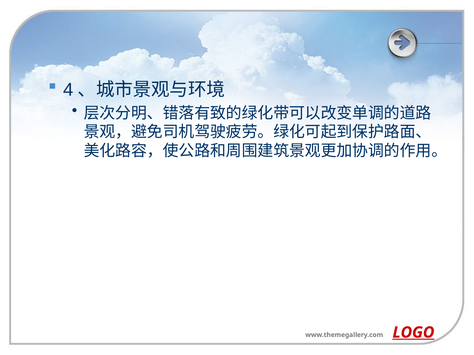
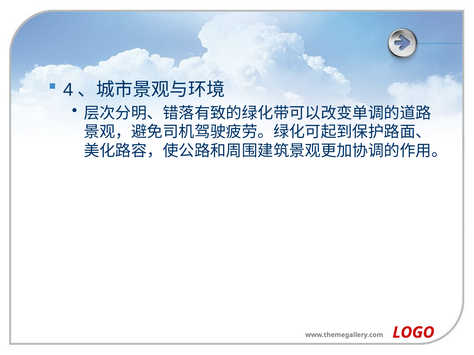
LOGO underline: present -> none (413, 333)
